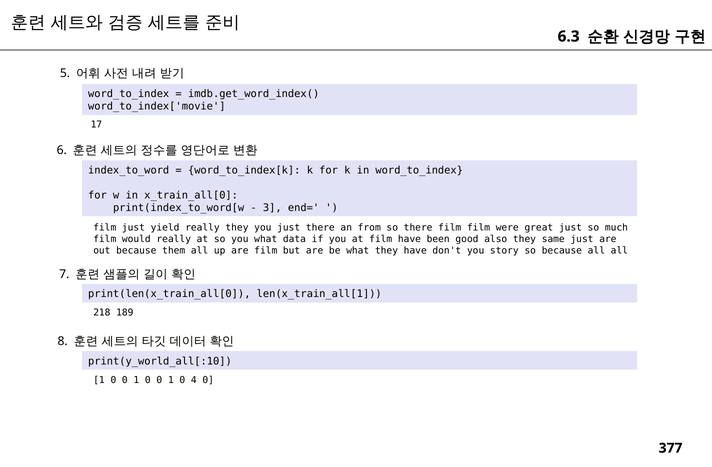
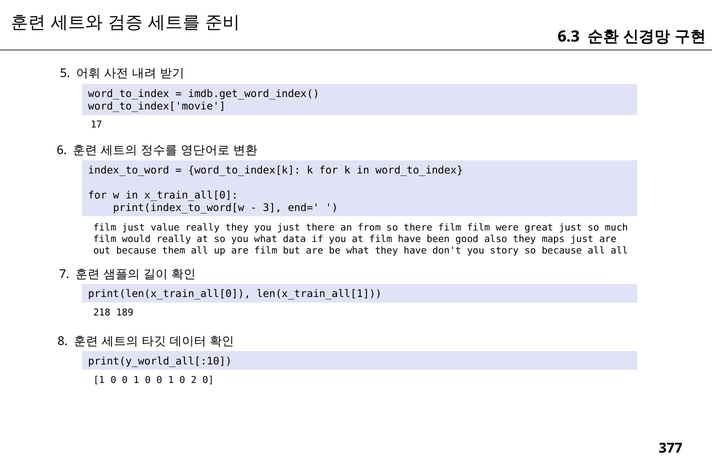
yield: yield -> value (165, 228)
same: same -> maps (553, 240)
4: 4 -> 2 (194, 380)
